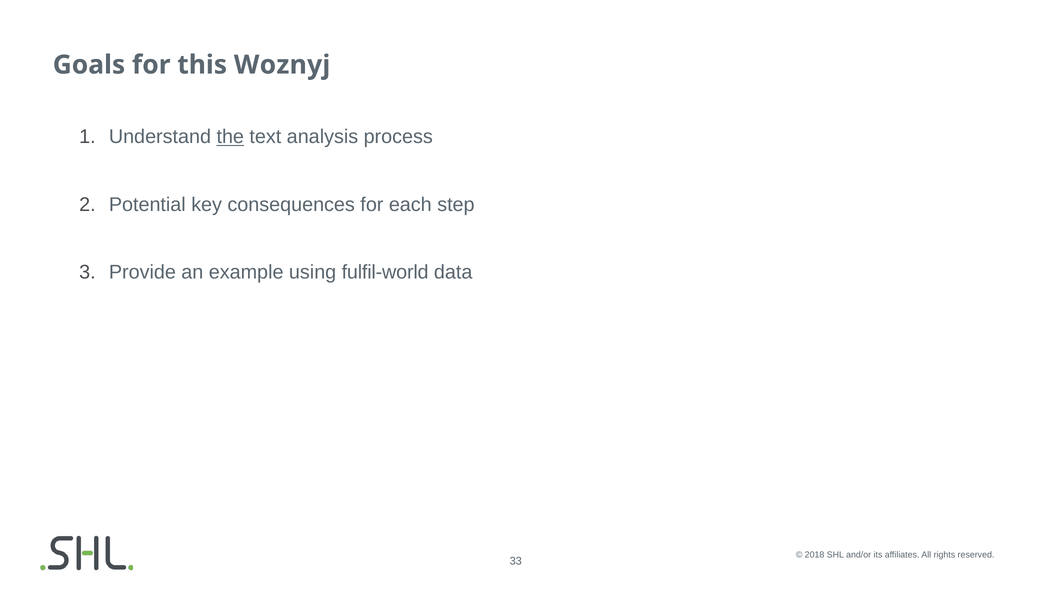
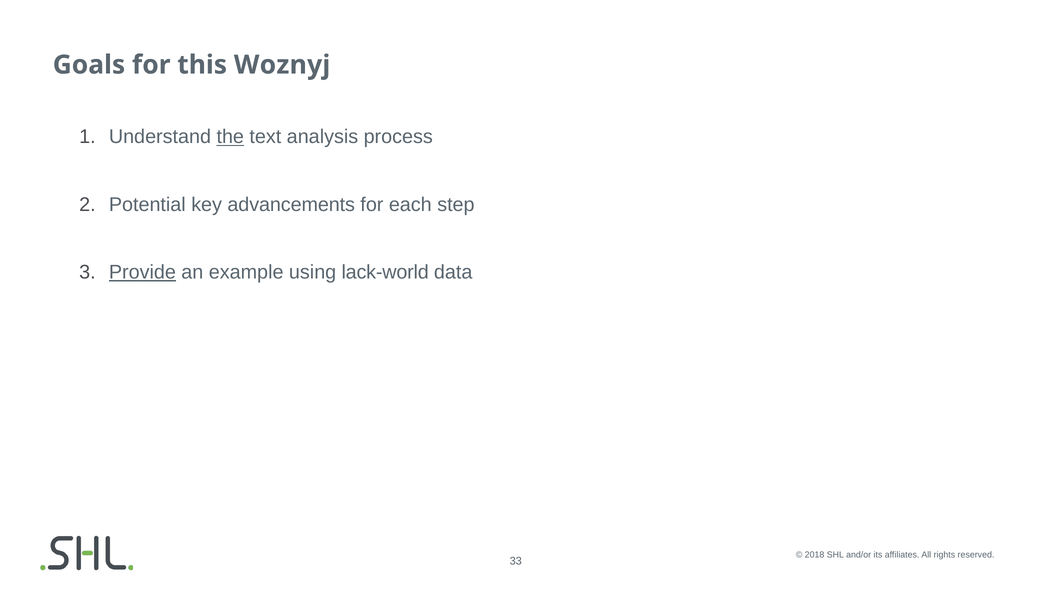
consequences: consequences -> advancements (291, 204)
Provide underline: none -> present (142, 272)
fulfil-world: fulfil-world -> lack-world (385, 272)
